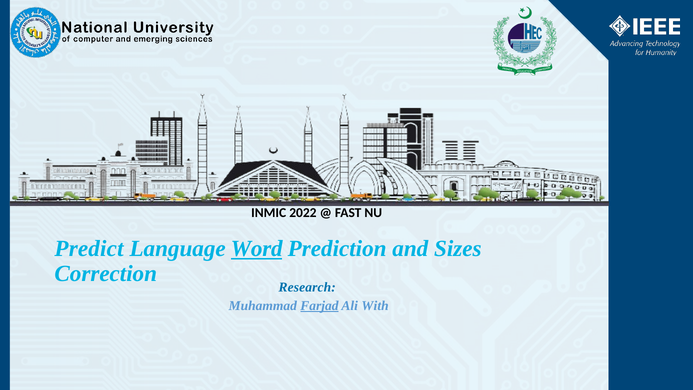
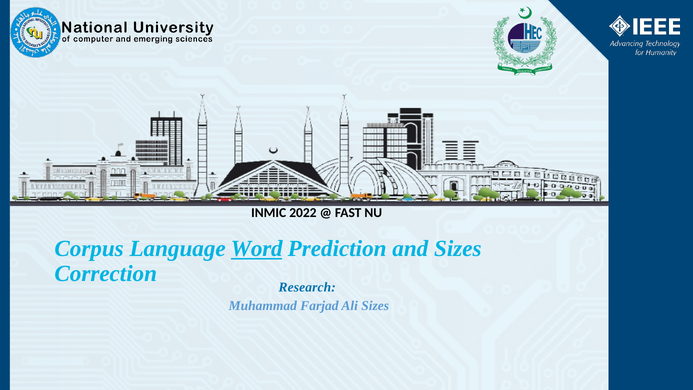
Predict: Predict -> Corpus (89, 249)
Farjad underline: present -> none (319, 305)
Ali With: With -> Sizes (375, 305)
